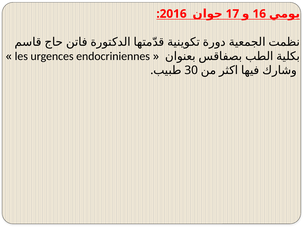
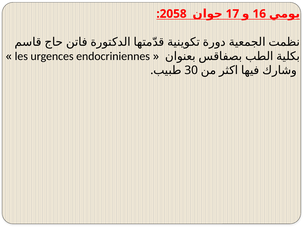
2016: 2016 -> 2058 (173, 14)
